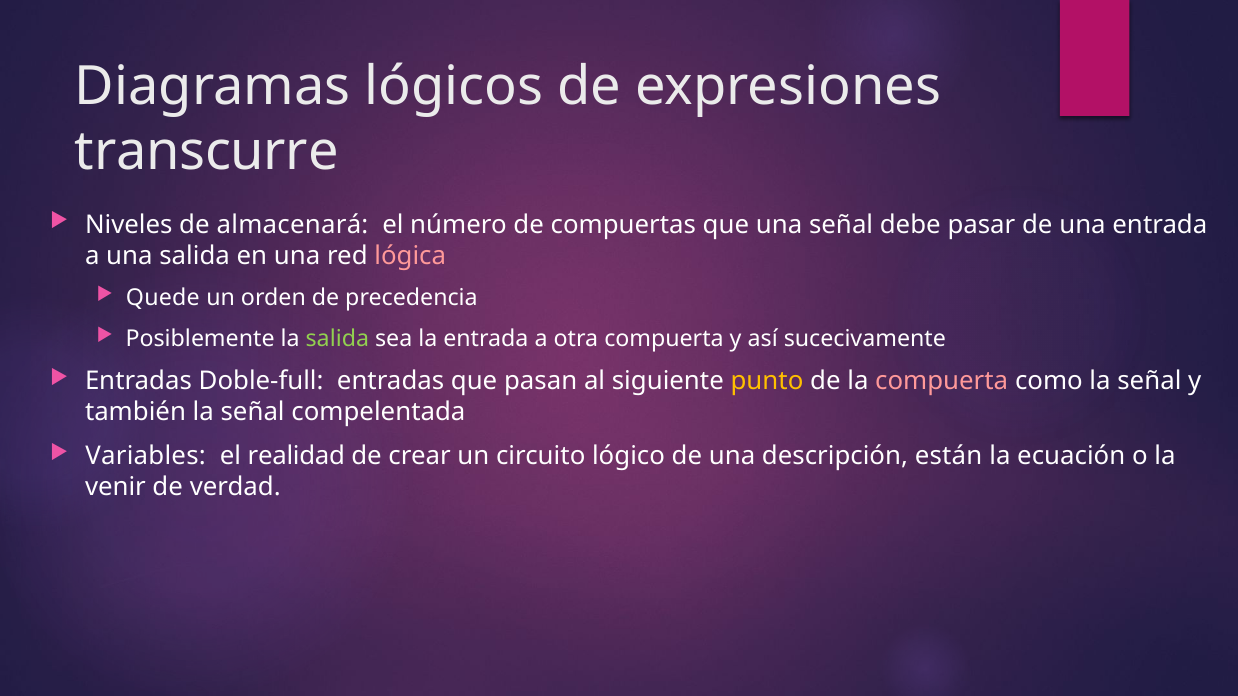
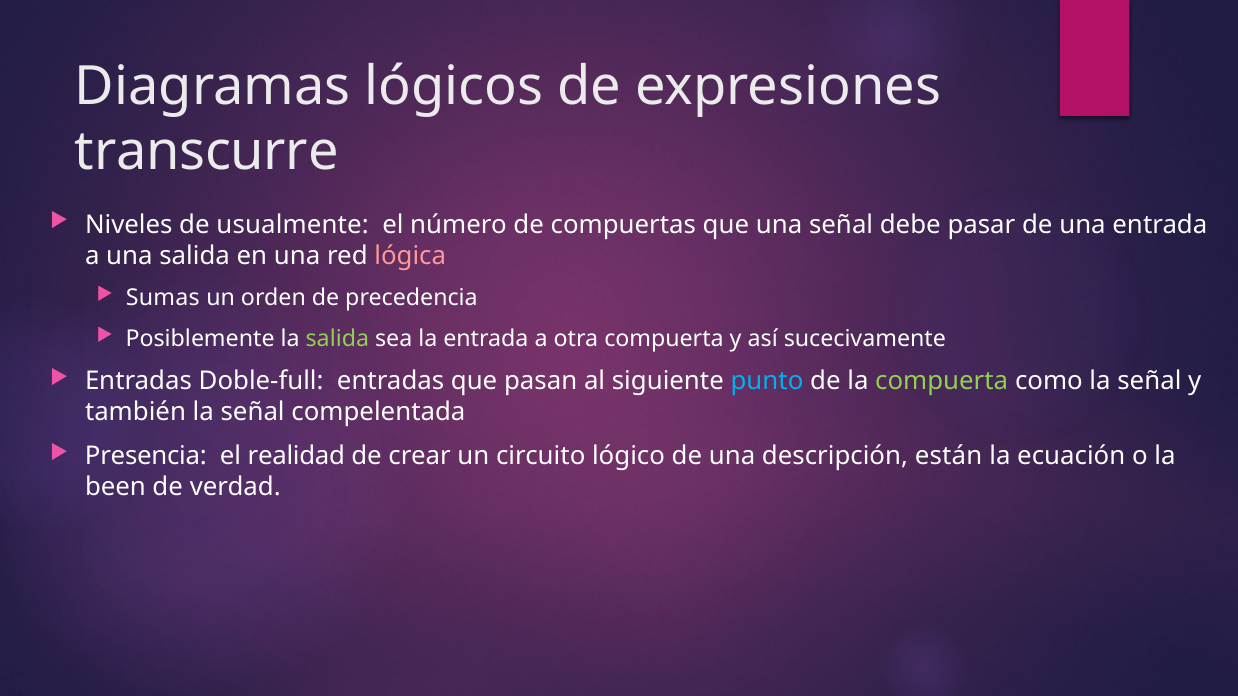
almacenará: almacenará -> usualmente (293, 225)
Quede: Quede -> Sumas (163, 298)
punto colour: yellow -> light blue (767, 381)
compuerta colour: pink -> light green (942, 381)
Variables: Variables -> Presencia (146, 456)
venir: venir -> been (115, 487)
